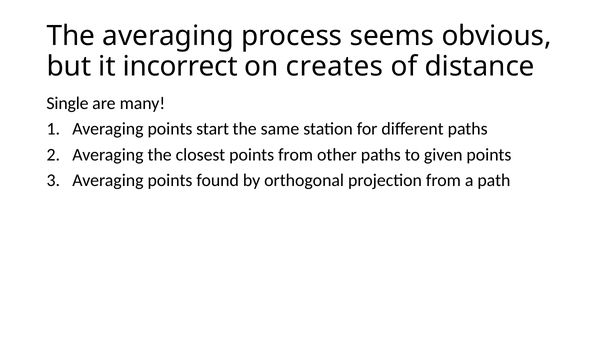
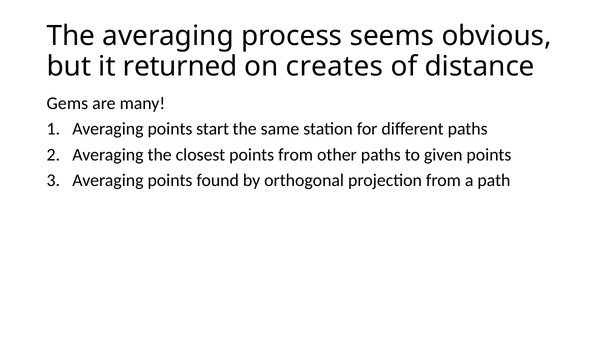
incorrect: incorrect -> returned (180, 66)
Single: Single -> Gems (67, 103)
